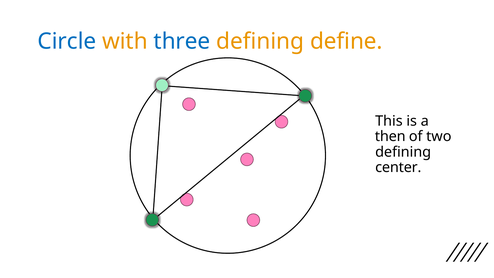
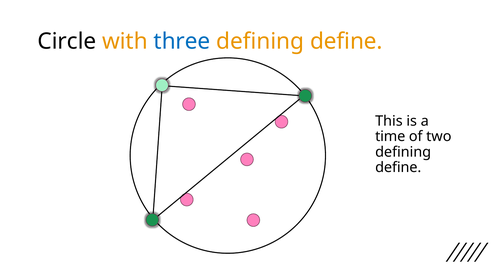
Circle colour: blue -> black (67, 41)
then: then -> time (390, 136)
center: center -> define (398, 167)
